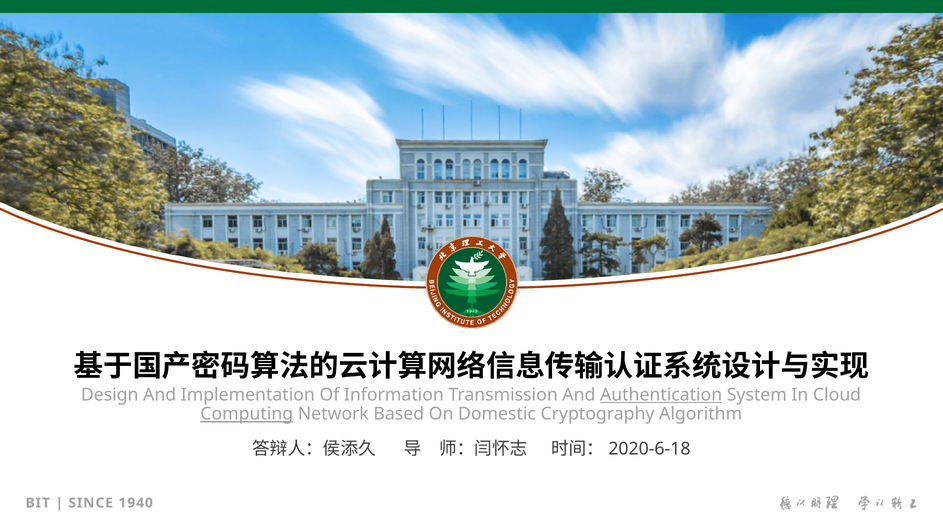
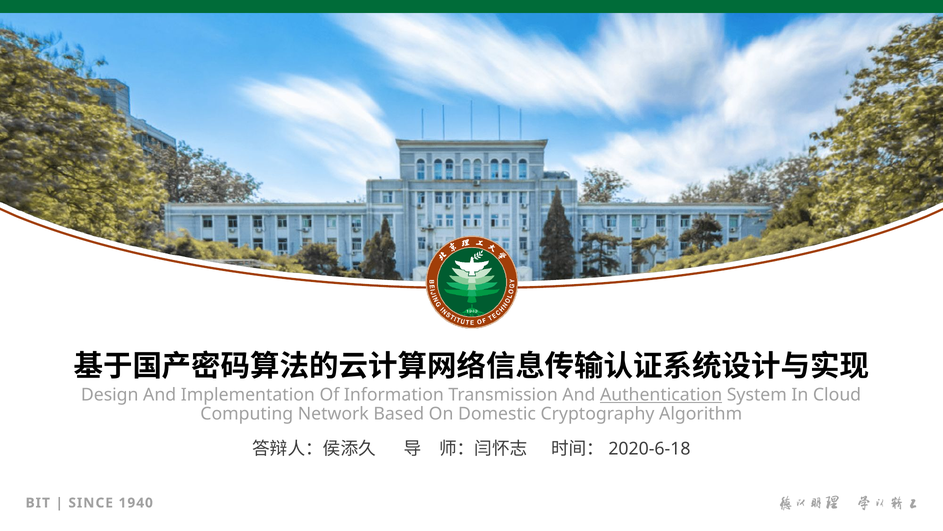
Computing underline: present -> none (247, 414)
